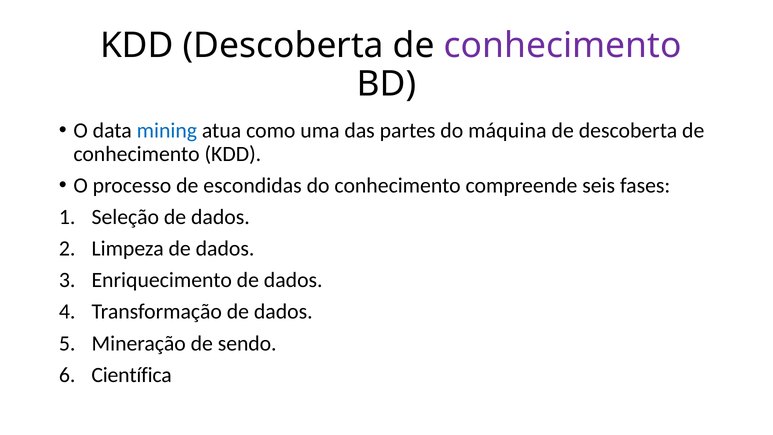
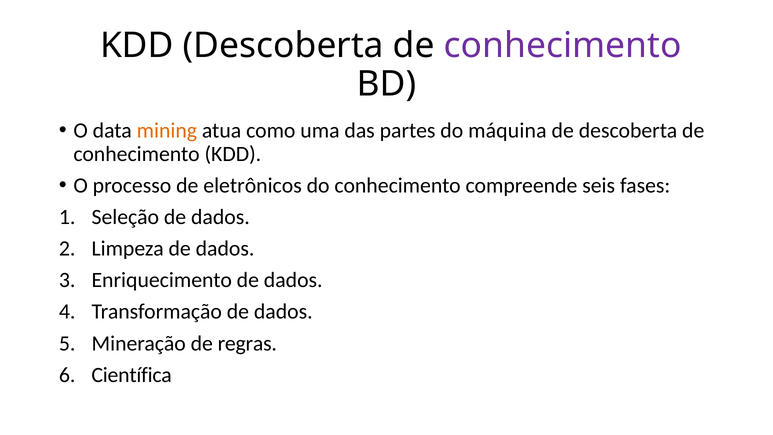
mining colour: blue -> orange (167, 130)
escondidas: escondidas -> eletrônicos (253, 185)
sendo: sendo -> regras (247, 343)
